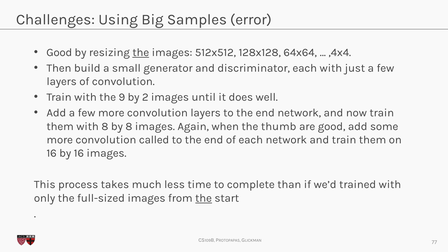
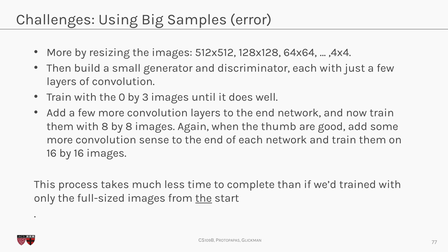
Good: Good -> More (59, 52)
the underline: present -> none (141, 52)
9: 9 -> 0 (122, 97)
2: 2 -> 3 (145, 97)
called: called -> sense (154, 140)
